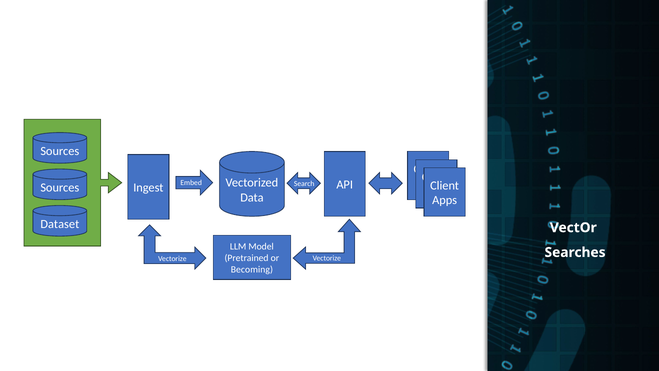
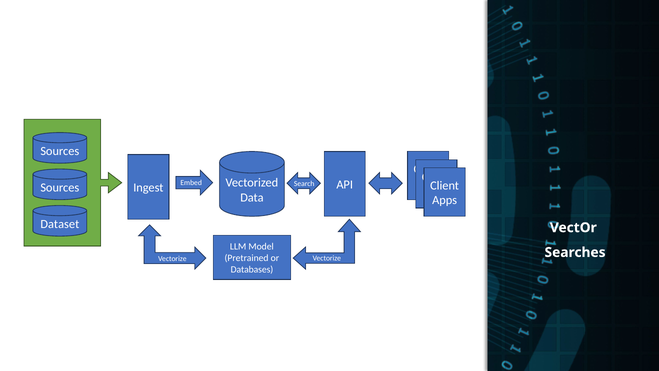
Becoming: Becoming -> Databases (252, 269)
